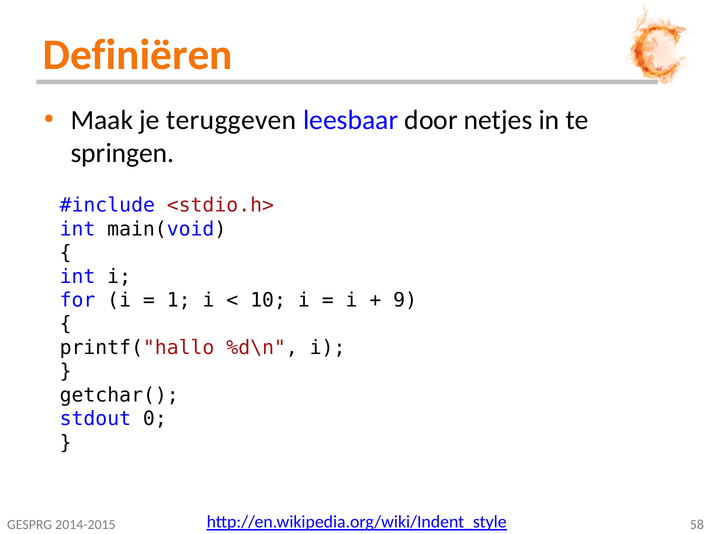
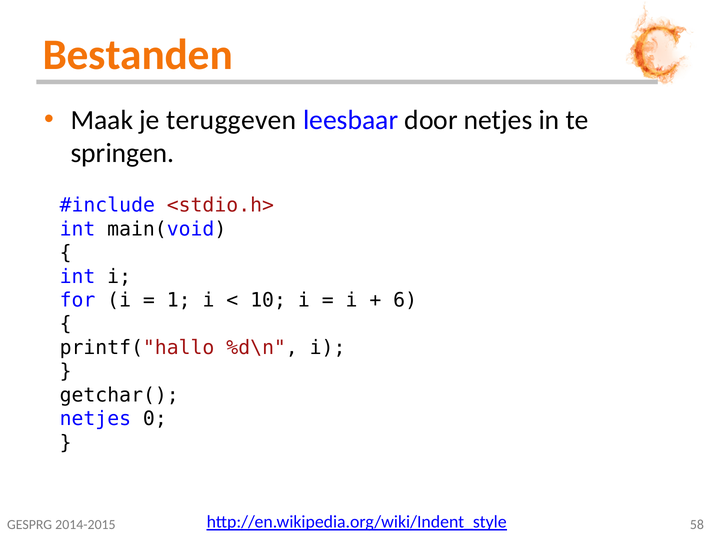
Definiëren: Definiëren -> Bestanden (138, 55)
9: 9 -> 6 (405, 300)
stdout: stdout -> netjes (95, 418)
